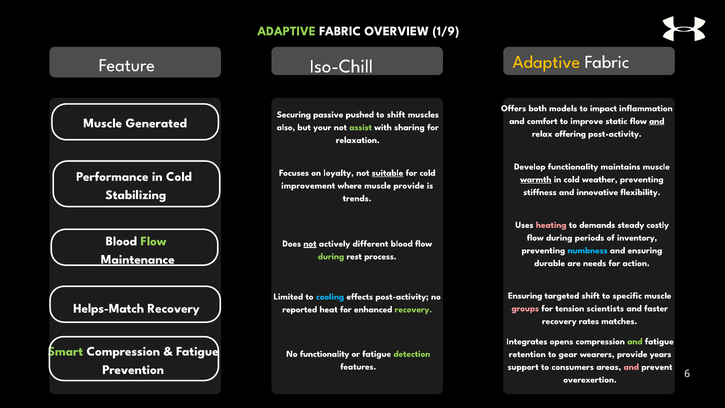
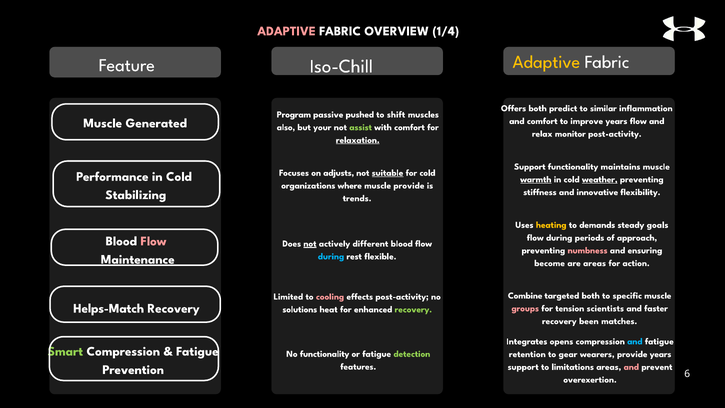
ADAPTIVE colour: light green -> pink (287, 31)
1/9: 1/9 -> 1/4 (446, 31)
models: models -> predict (563, 108)
impact: impact -> similar (603, 108)
Securing: Securing -> Program (294, 114)
improve static: static -> years (616, 121)
and underline: present -> none (657, 121)
with sharing: sharing -> comfort (410, 127)
offering: offering -> monitor (570, 134)
relaxation underline: none -> present (358, 140)
Develop: Develop -> Support (530, 166)
loyalty: loyalty -> adjusts (339, 173)
weather underline: none -> present (600, 179)
improvement: improvement -> organizations (308, 185)
heating colour: pink -> yellow (551, 225)
costly: costly -> goals (658, 225)
inventory: inventory -> approach (637, 237)
Flow colour: light green -> pink (153, 241)
numbness colour: light blue -> pink (588, 250)
during colour: light green -> light blue (331, 256)
process: process -> flexible (380, 256)
durable: durable -> become (550, 263)
are needs: needs -> areas (595, 263)
Ensuring: Ensuring -> Combine (525, 295)
targeted shift: shift -> both (591, 295)
cooling colour: light blue -> pink (330, 296)
reported: reported -> solutions (300, 309)
rates: rates -> been (589, 321)
and colour: light green -> light blue (635, 341)
consumers: consumers -> limitations (573, 367)
